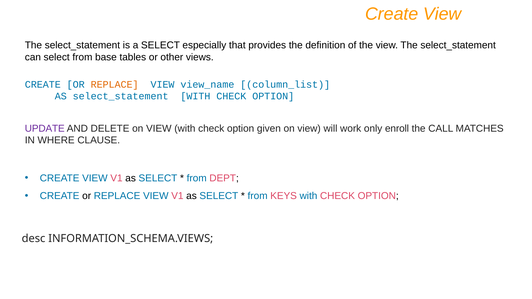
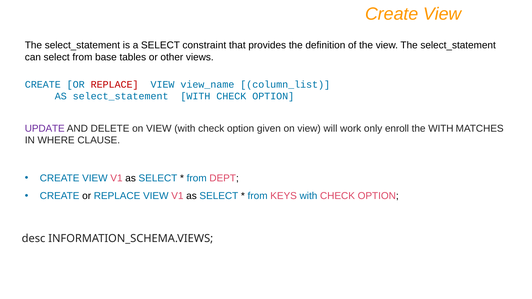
especially: especially -> constraint (204, 45)
REPLACE colour: orange -> red (115, 84)
the CALL: CALL -> WITH (441, 129)
